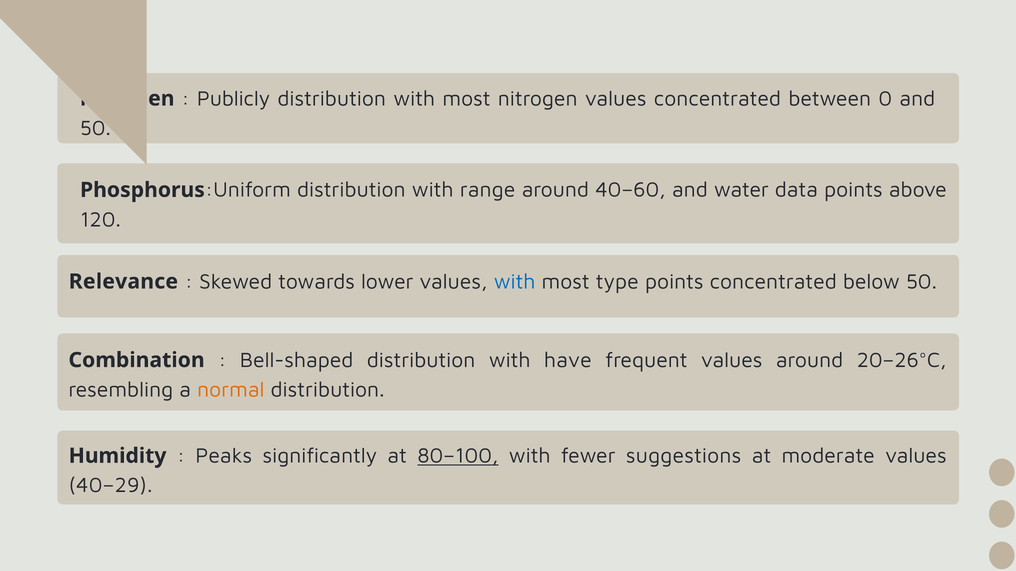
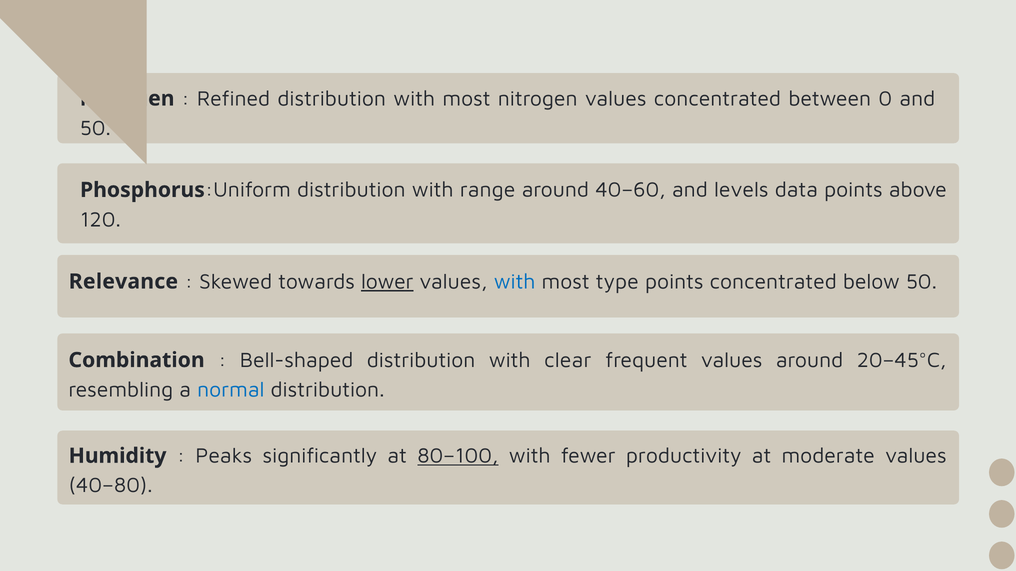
Publicly: Publicly -> Refined (234, 99)
water: water -> levels (741, 190)
lower underline: none -> present (387, 282)
have: have -> clear (568, 360)
20–26°C: 20–26°C -> 20–45°C (902, 360)
normal colour: orange -> blue (231, 390)
suggestions: suggestions -> productivity (684, 456)
40–29: 40–29 -> 40–80 (111, 486)
